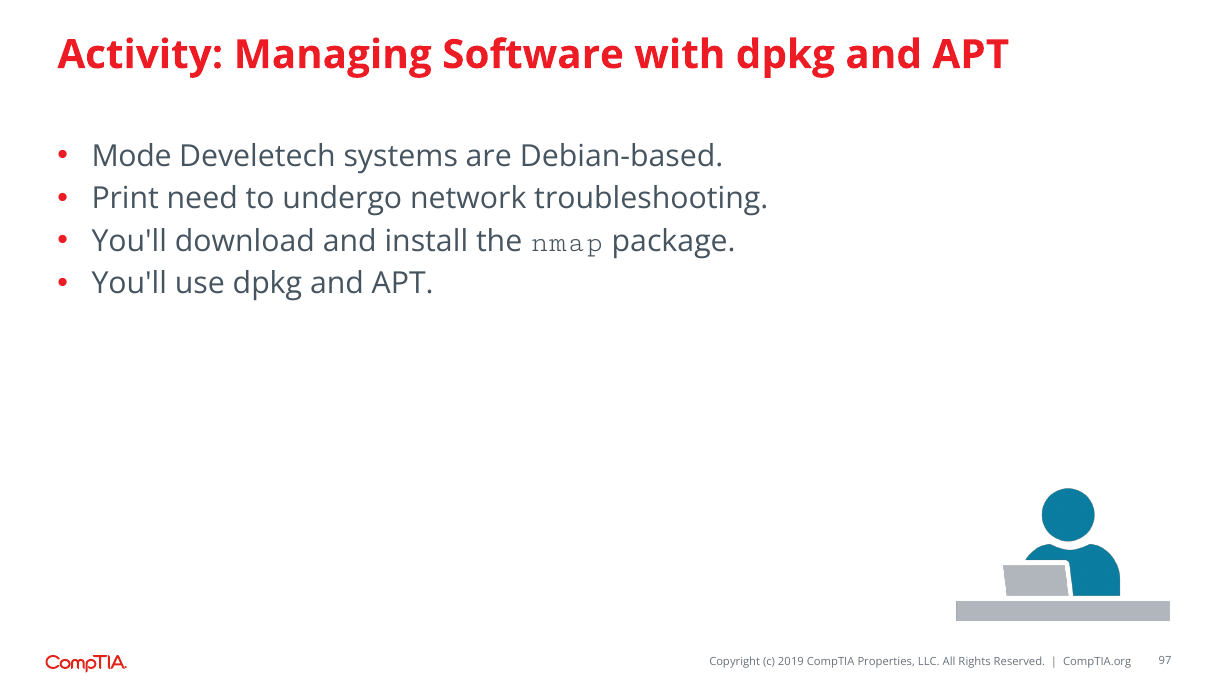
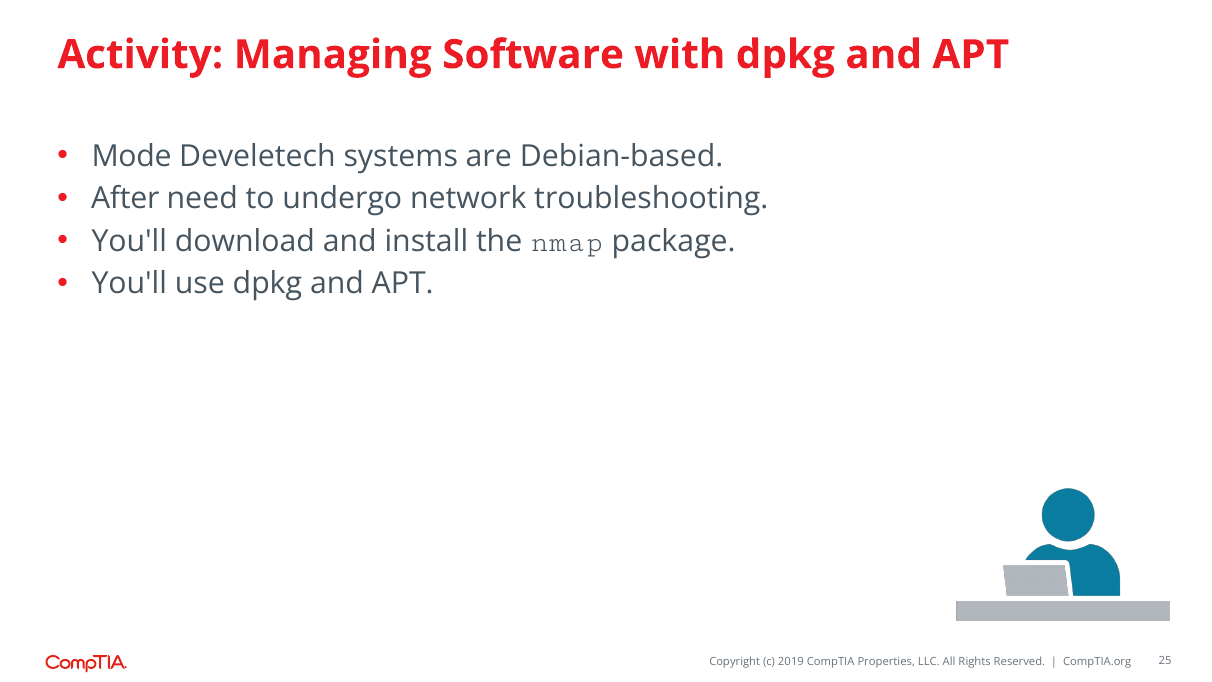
Print: Print -> After (125, 199)
97: 97 -> 25 (1165, 660)
